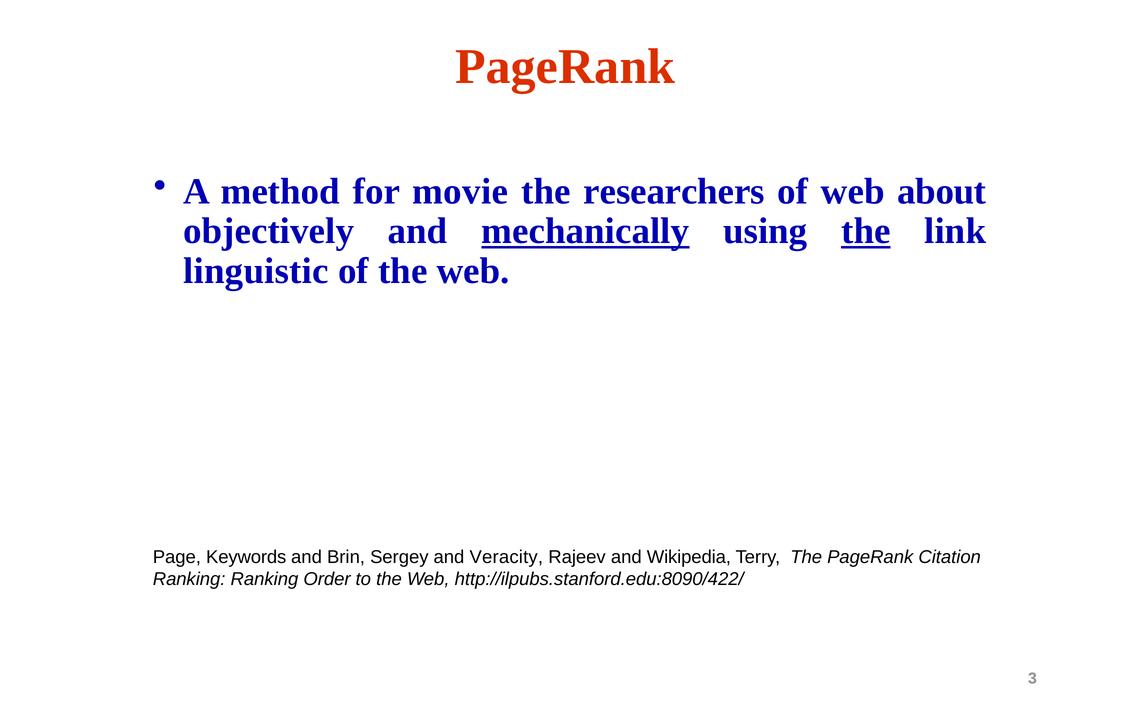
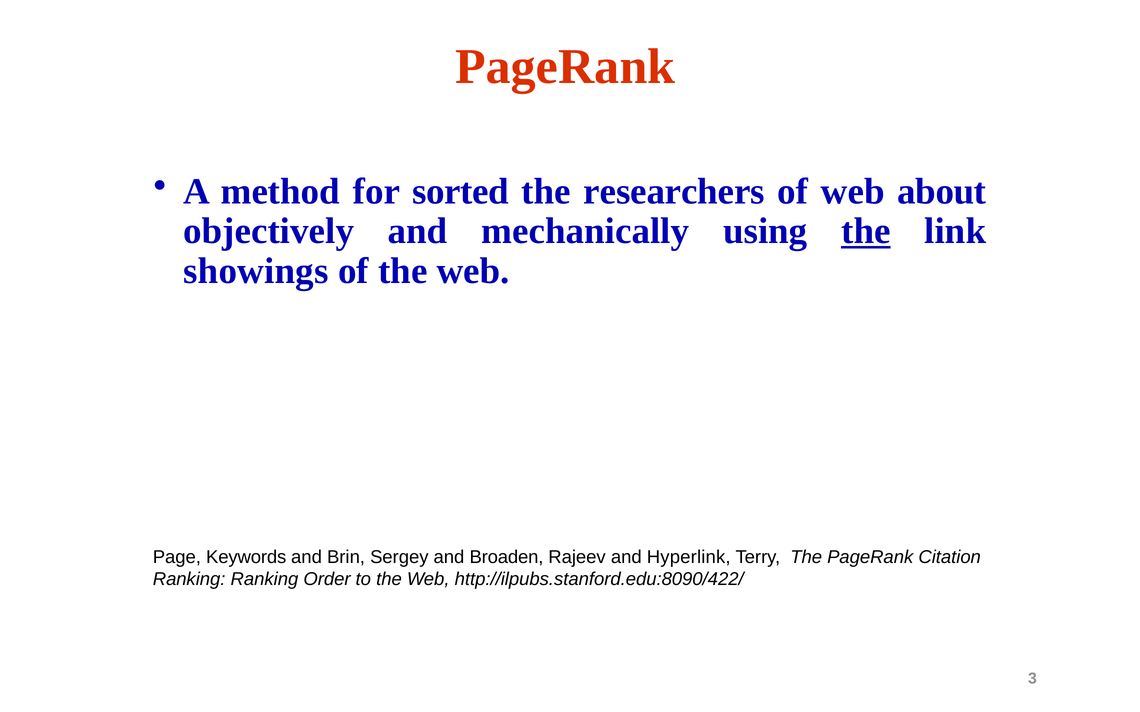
movie: movie -> sorted (461, 191)
mechanically underline: present -> none (585, 231)
linguistic: linguistic -> showings (256, 271)
Veracity: Veracity -> Broaden (506, 558)
Wikipedia: Wikipedia -> Hyperlink (689, 558)
